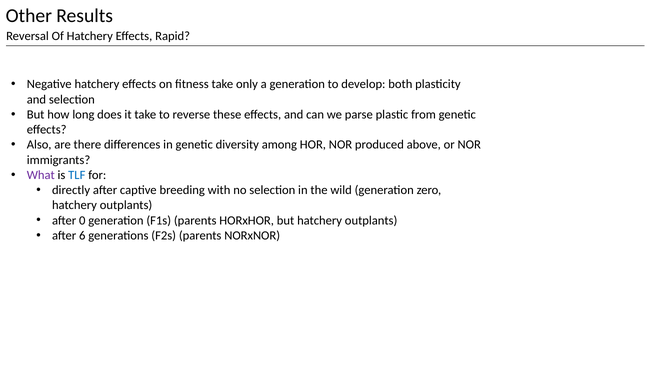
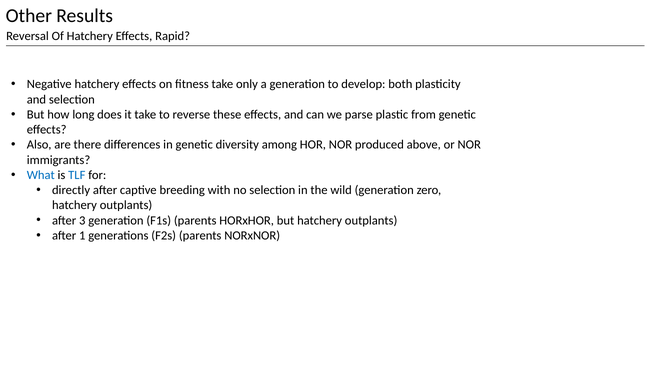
What colour: purple -> blue (41, 175)
0: 0 -> 3 (82, 220)
6: 6 -> 1 (82, 236)
